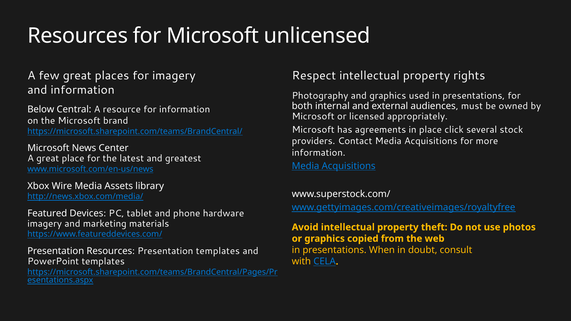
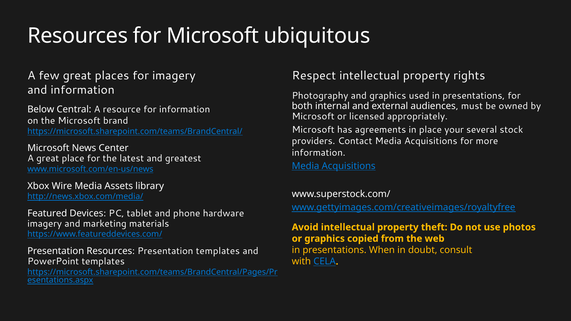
unlicensed: unlicensed -> ubiquitous (317, 36)
click: click -> your (454, 130)
